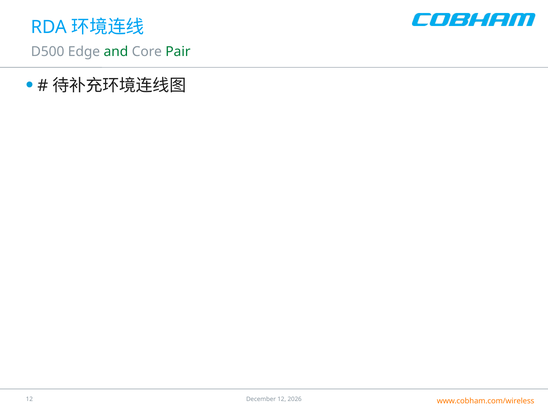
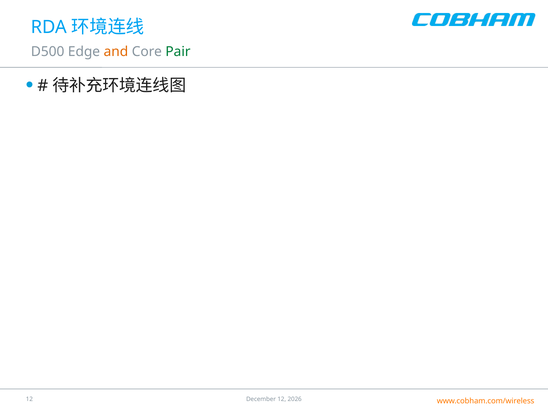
and colour: green -> orange (116, 52)
